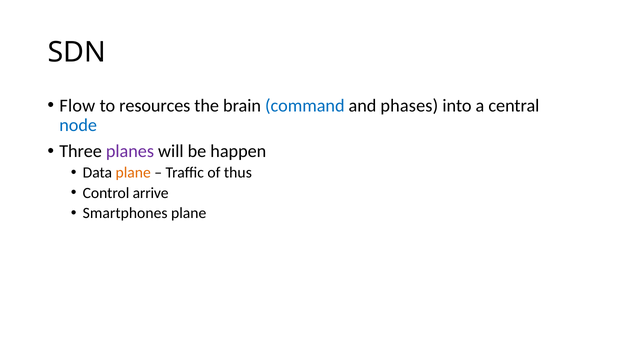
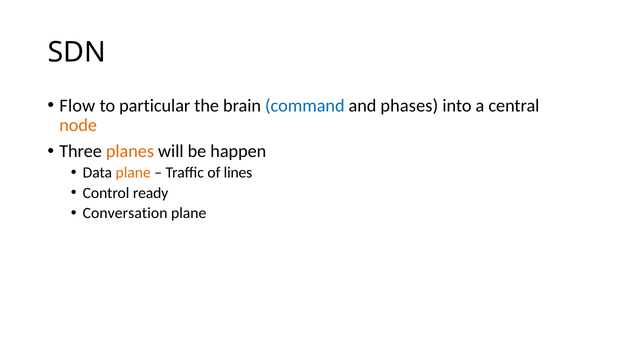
resources: resources -> particular (155, 106)
node colour: blue -> orange (78, 125)
planes colour: purple -> orange (130, 151)
thus: thus -> lines (238, 173)
arrive: arrive -> ready (151, 193)
Smartphones: Smartphones -> Conversation (125, 213)
